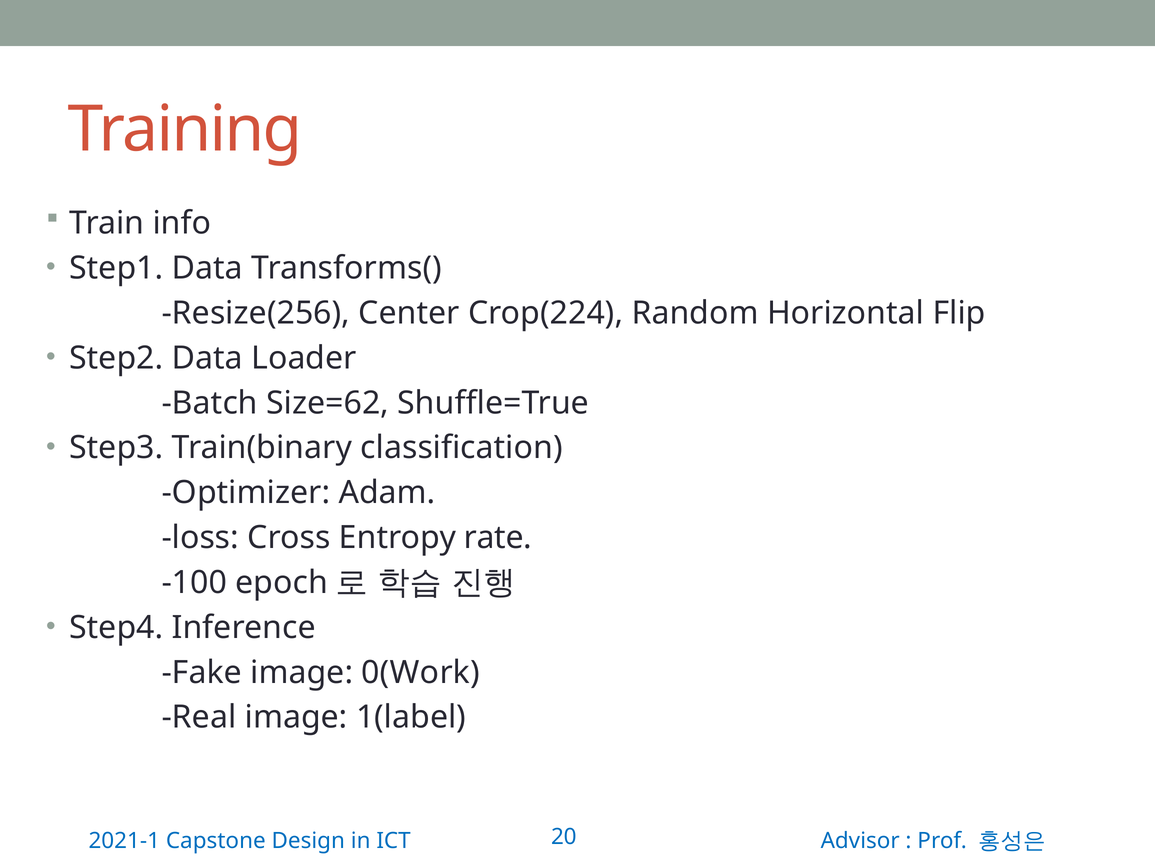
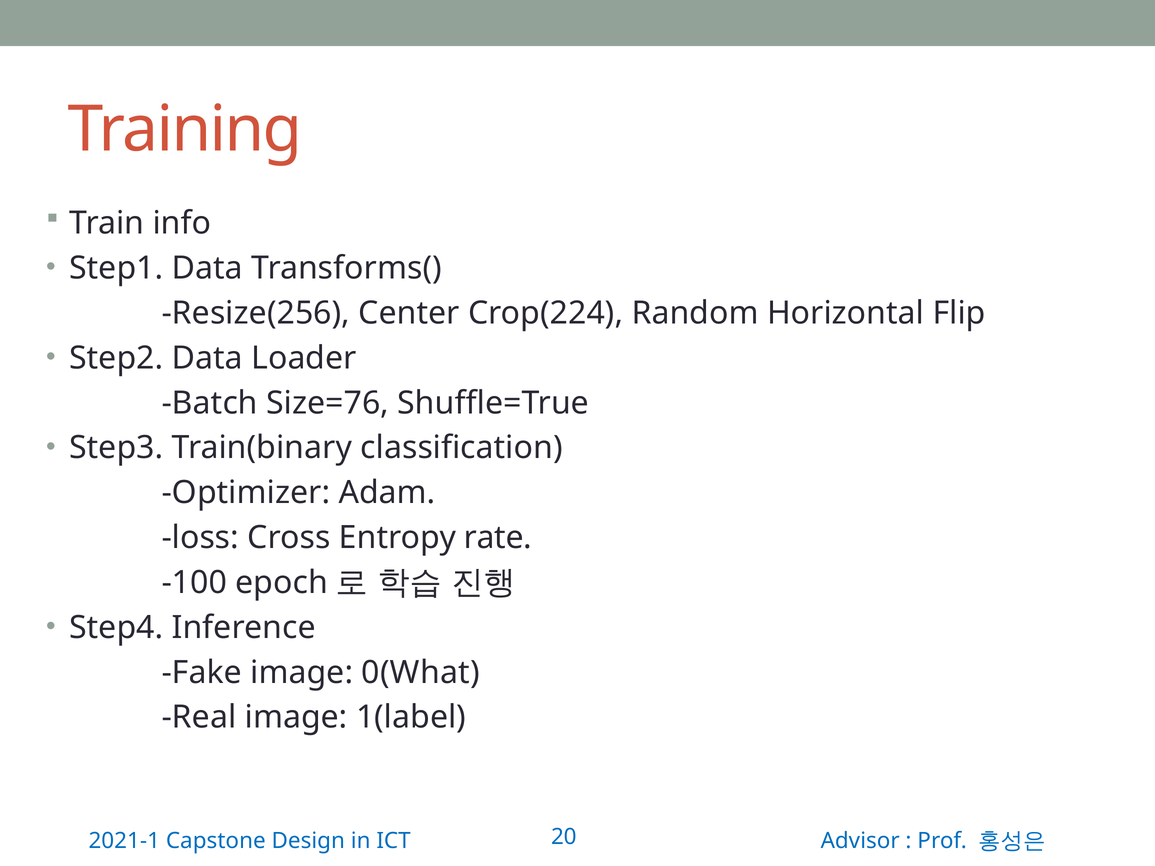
Size=62: Size=62 -> Size=76 (328, 403)
0(Work: 0(Work -> 0(What (421, 673)
